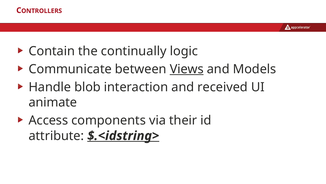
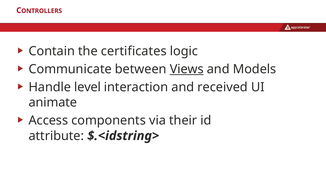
continually: continually -> certificates (134, 51)
blob: blob -> level (88, 87)
$.<idstring> underline: present -> none (123, 135)
